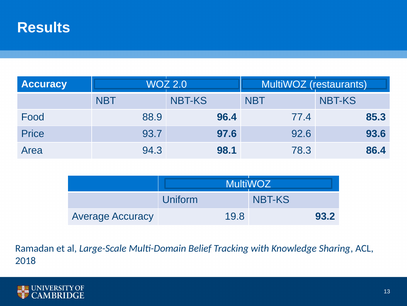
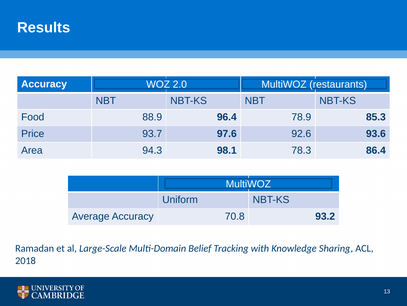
77.4: 77.4 -> 78.9 (301, 117)
19.8: 19.8 -> 70.8 (235, 216)
